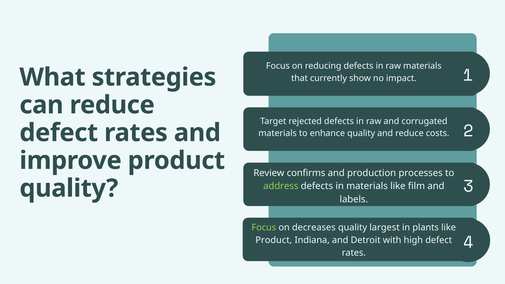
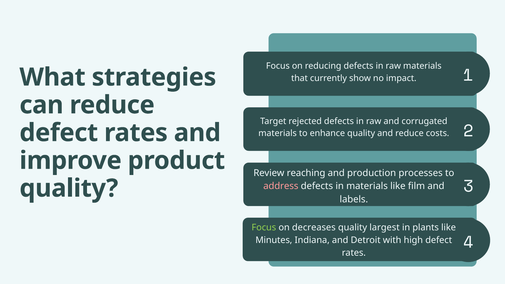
confirms: confirms -> reaching (306, 173)
address colour: light green -> pink (281, 186)
Product: Product -> Minutes (274, 240)
